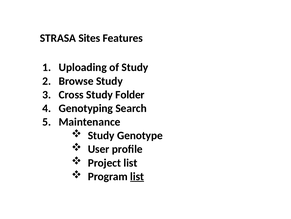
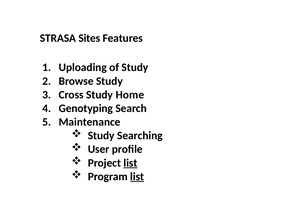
Folder: Folder -> Home (130, 94)
Genotype: Genotype -> Searching (140, 135)
list underline: none -> present (130, 162)
